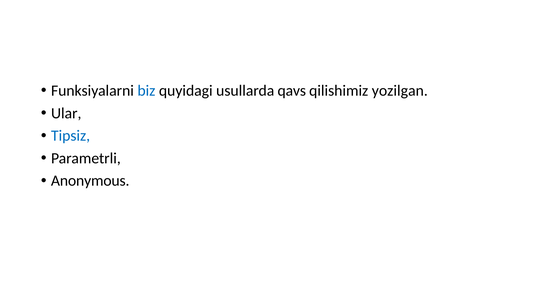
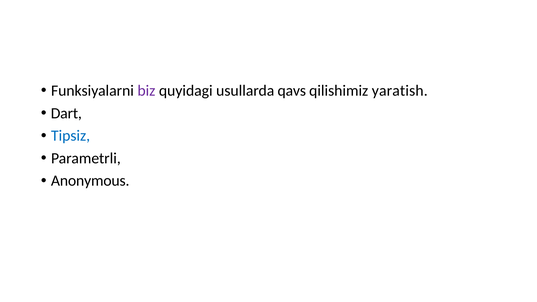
biz colour: blue -> purple (146, 91)
yozilgan: yozilgan -> yaratish (400, 91)
Ular: Ular -> Dart (66, 113)
